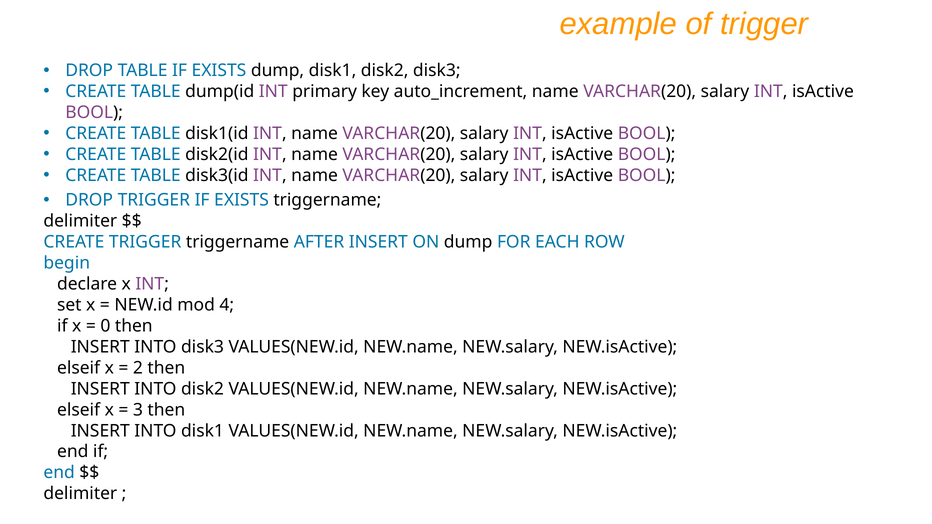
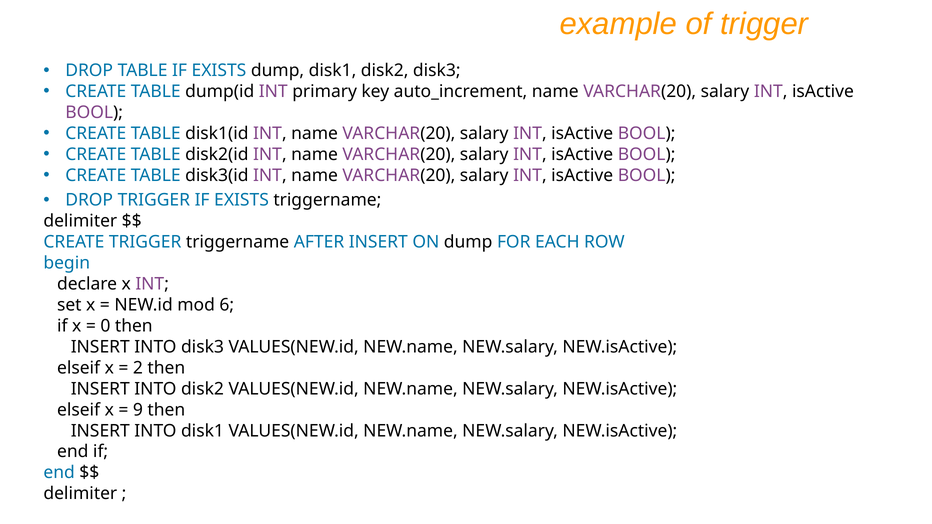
4: 4 -> 6 (227, 305)
3: 3 -> 9 (138, 410)
